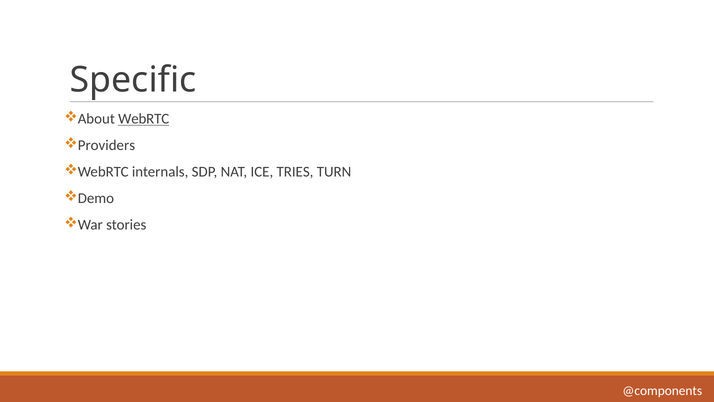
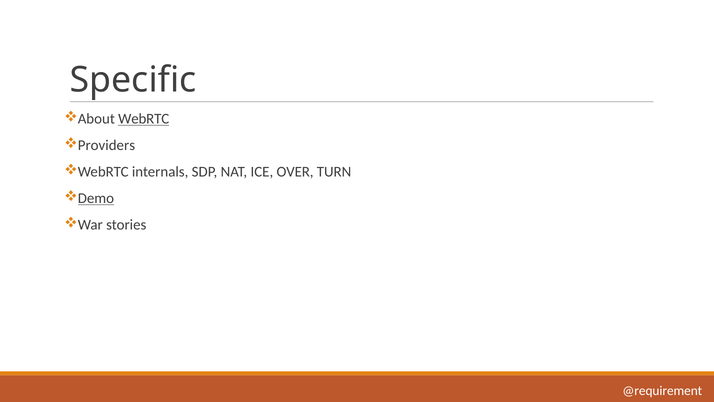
TRIES: TRIES -> OVER (295, 172)
Demo underline: none -> present (96, 198)
@components: @components -> @requirement (662, 390)
